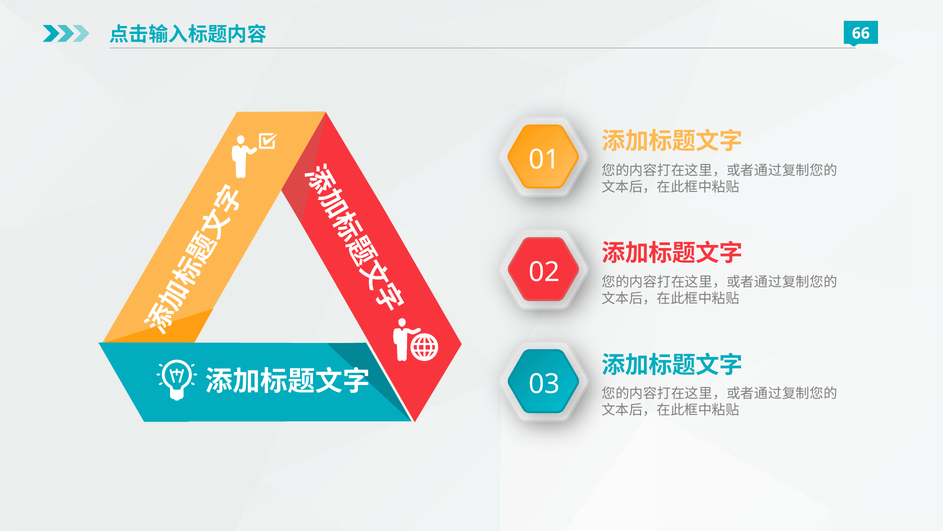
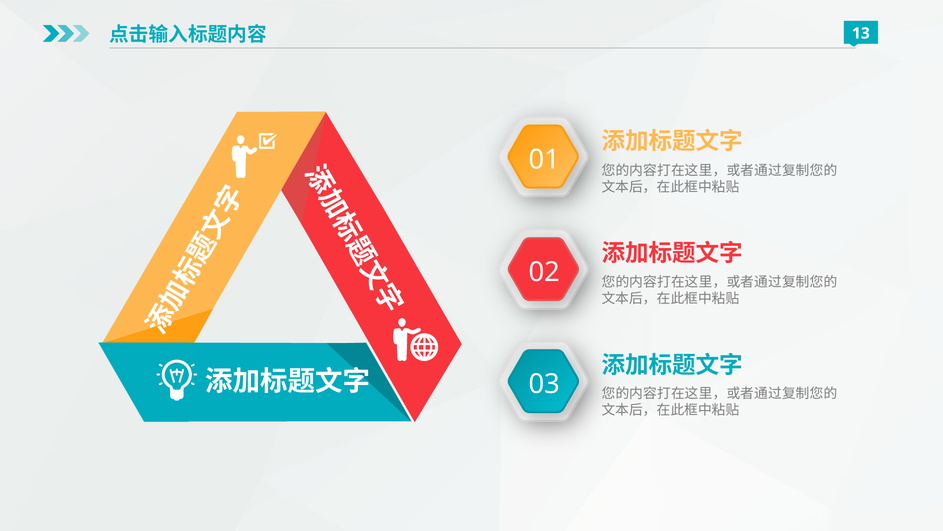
66: 66 -> 13 (861, 33)
